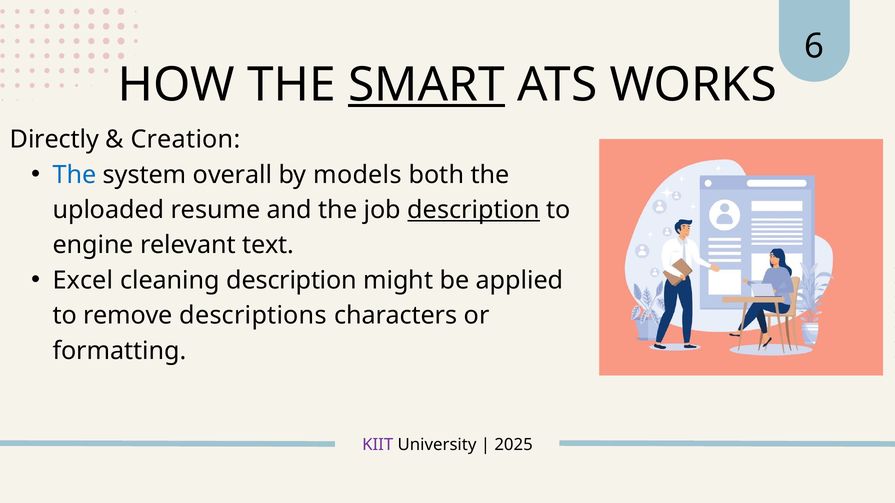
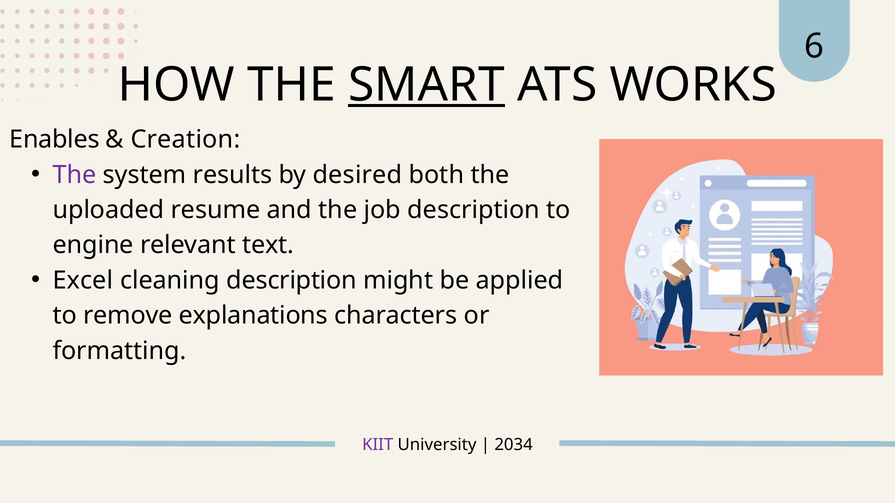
Directly: Directly -> Enables (54, 140)
The colour: blue -> purple (74, 175)
overall: overall -> results (232, 175)
models: models -> desired (357, 175)
description underline: present -> none (474, 210)
descriptions: descriptions -> explanations (253, 316)
2025: 2025 -> 2034 (514, 445)
